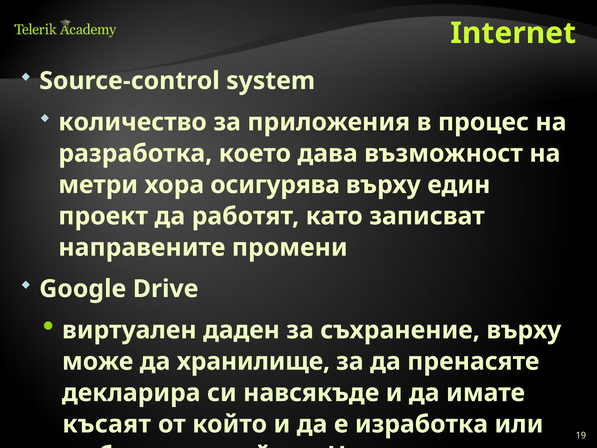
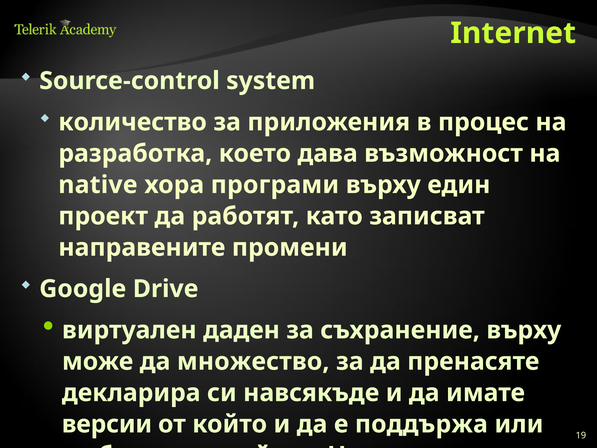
метри: метри -> native (98, 185)
осигурява: осигурява -> програми (275, 185)
хранилище: хранилище -> множество (253, 361)
късаят: късаят -> версии (107, 424)
изработка: изработка -> поддържа (421, 424)
